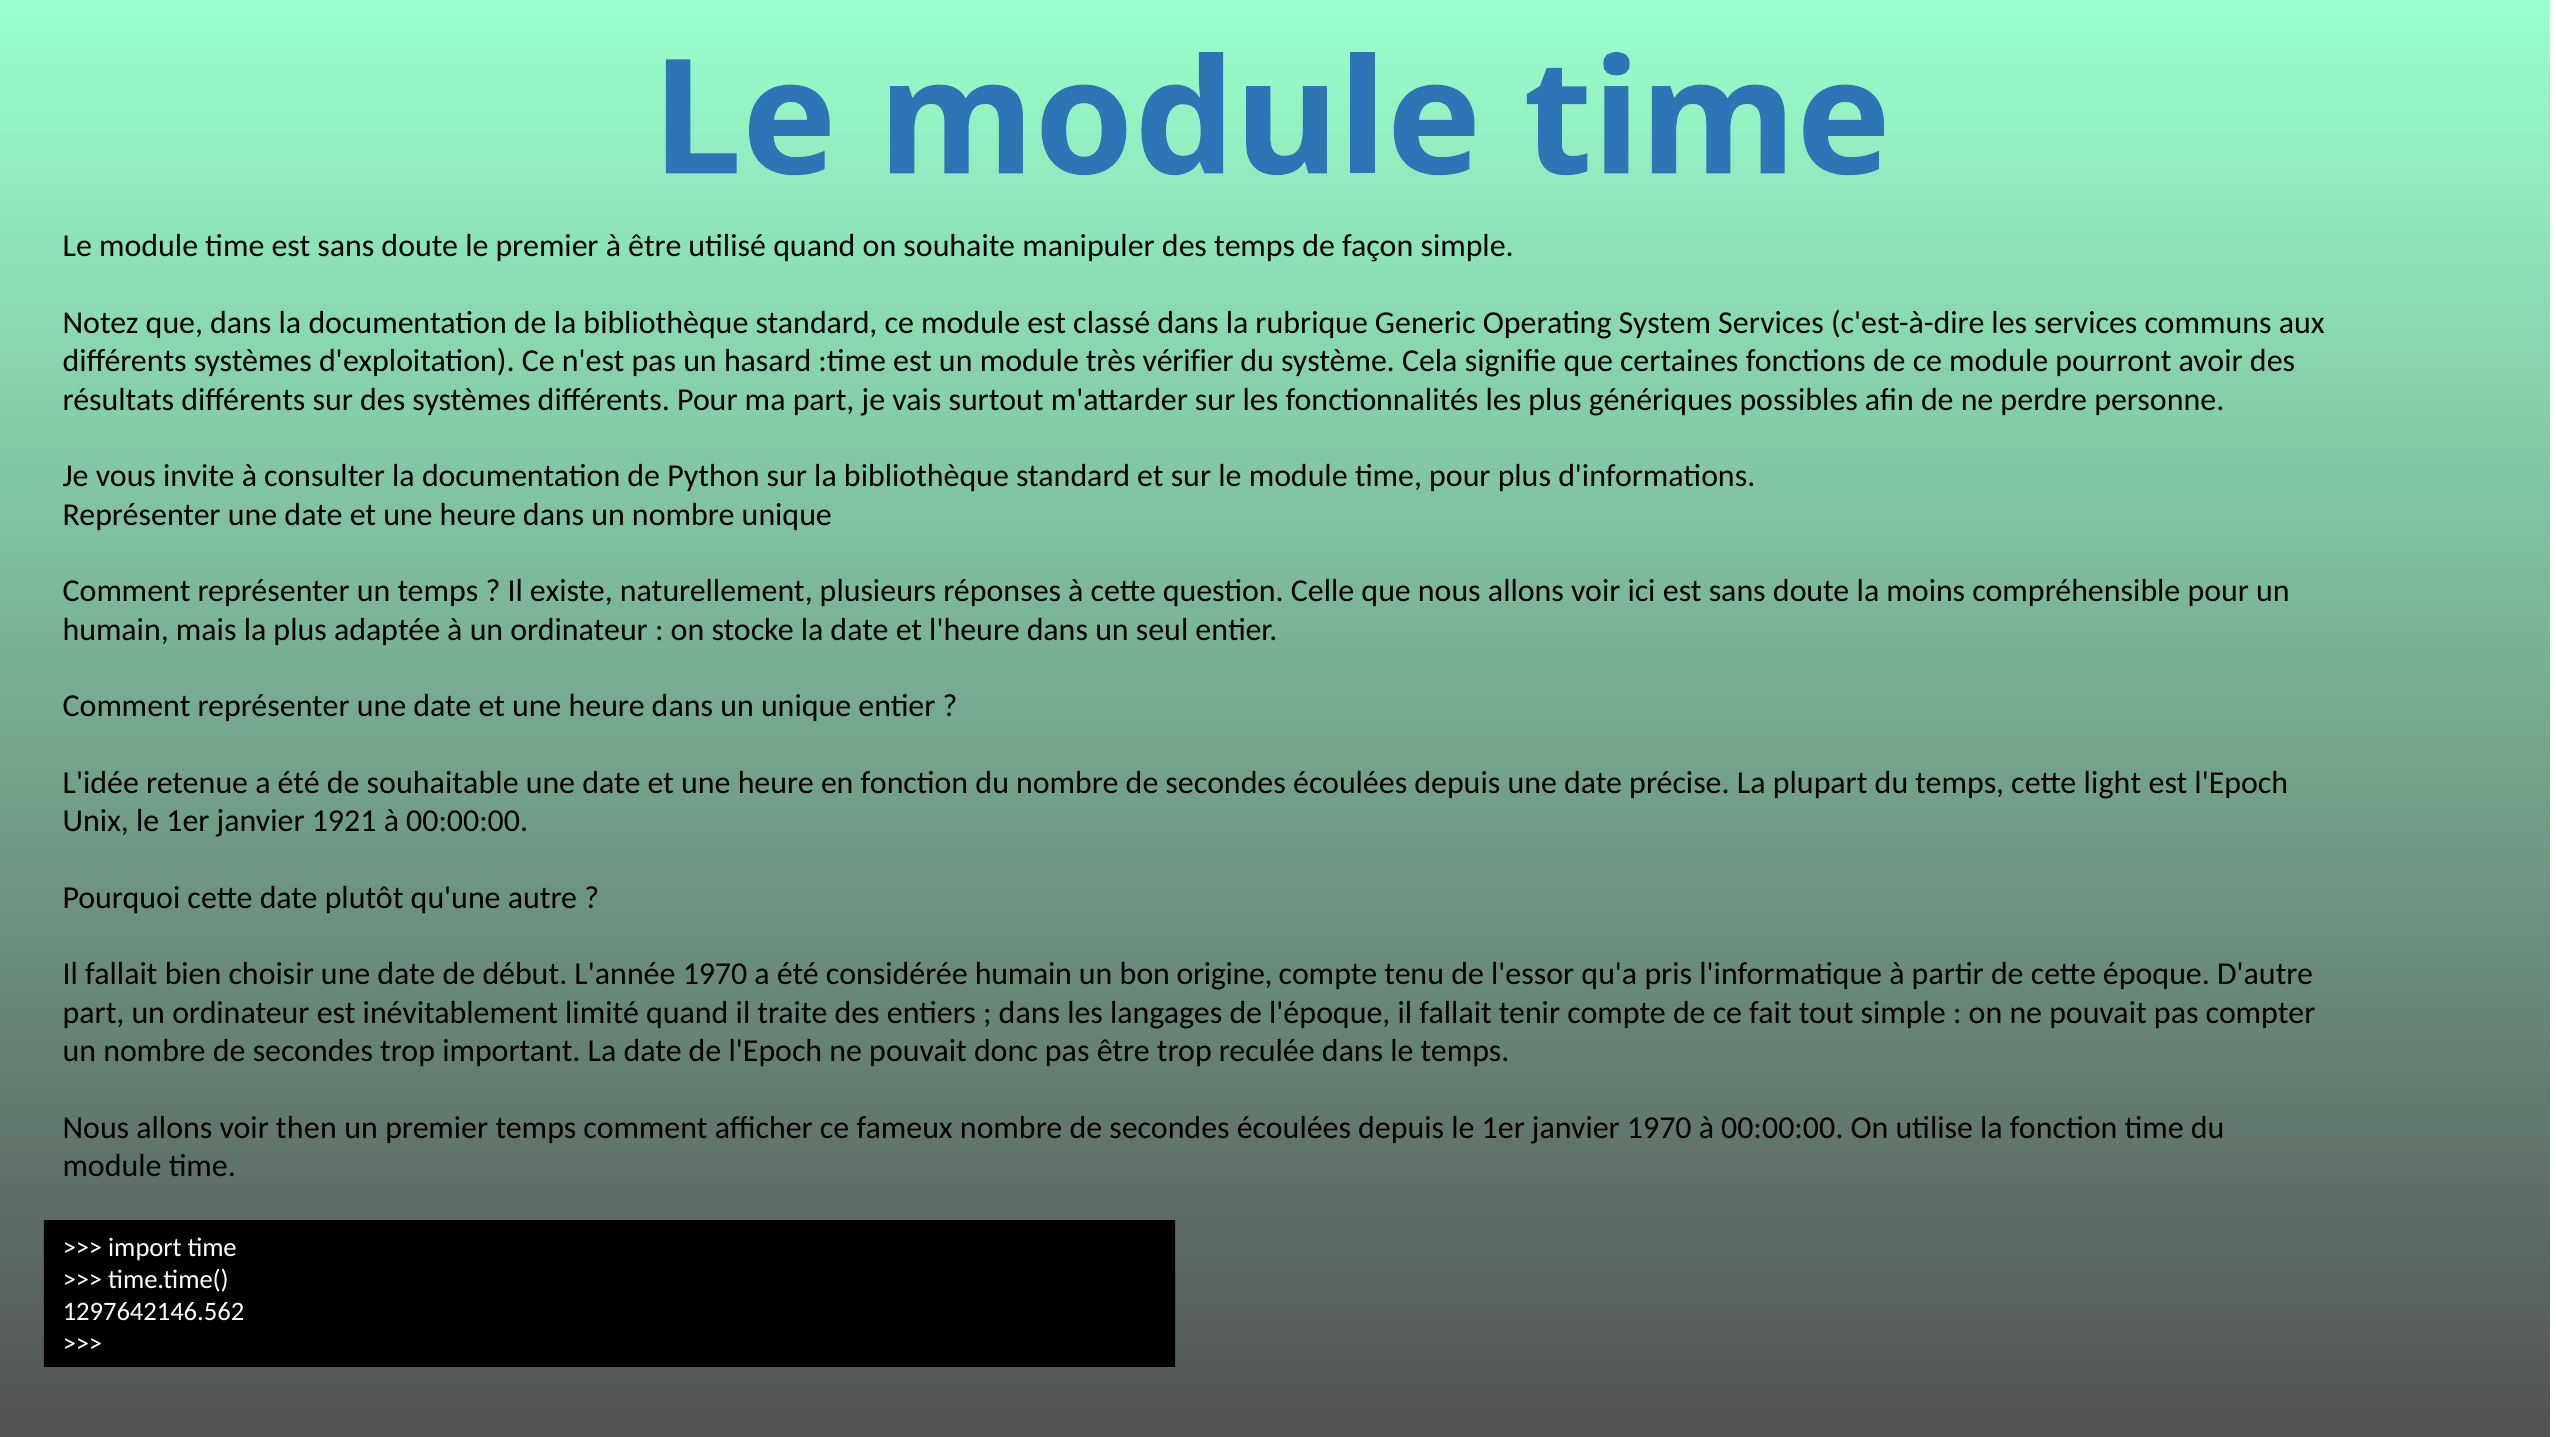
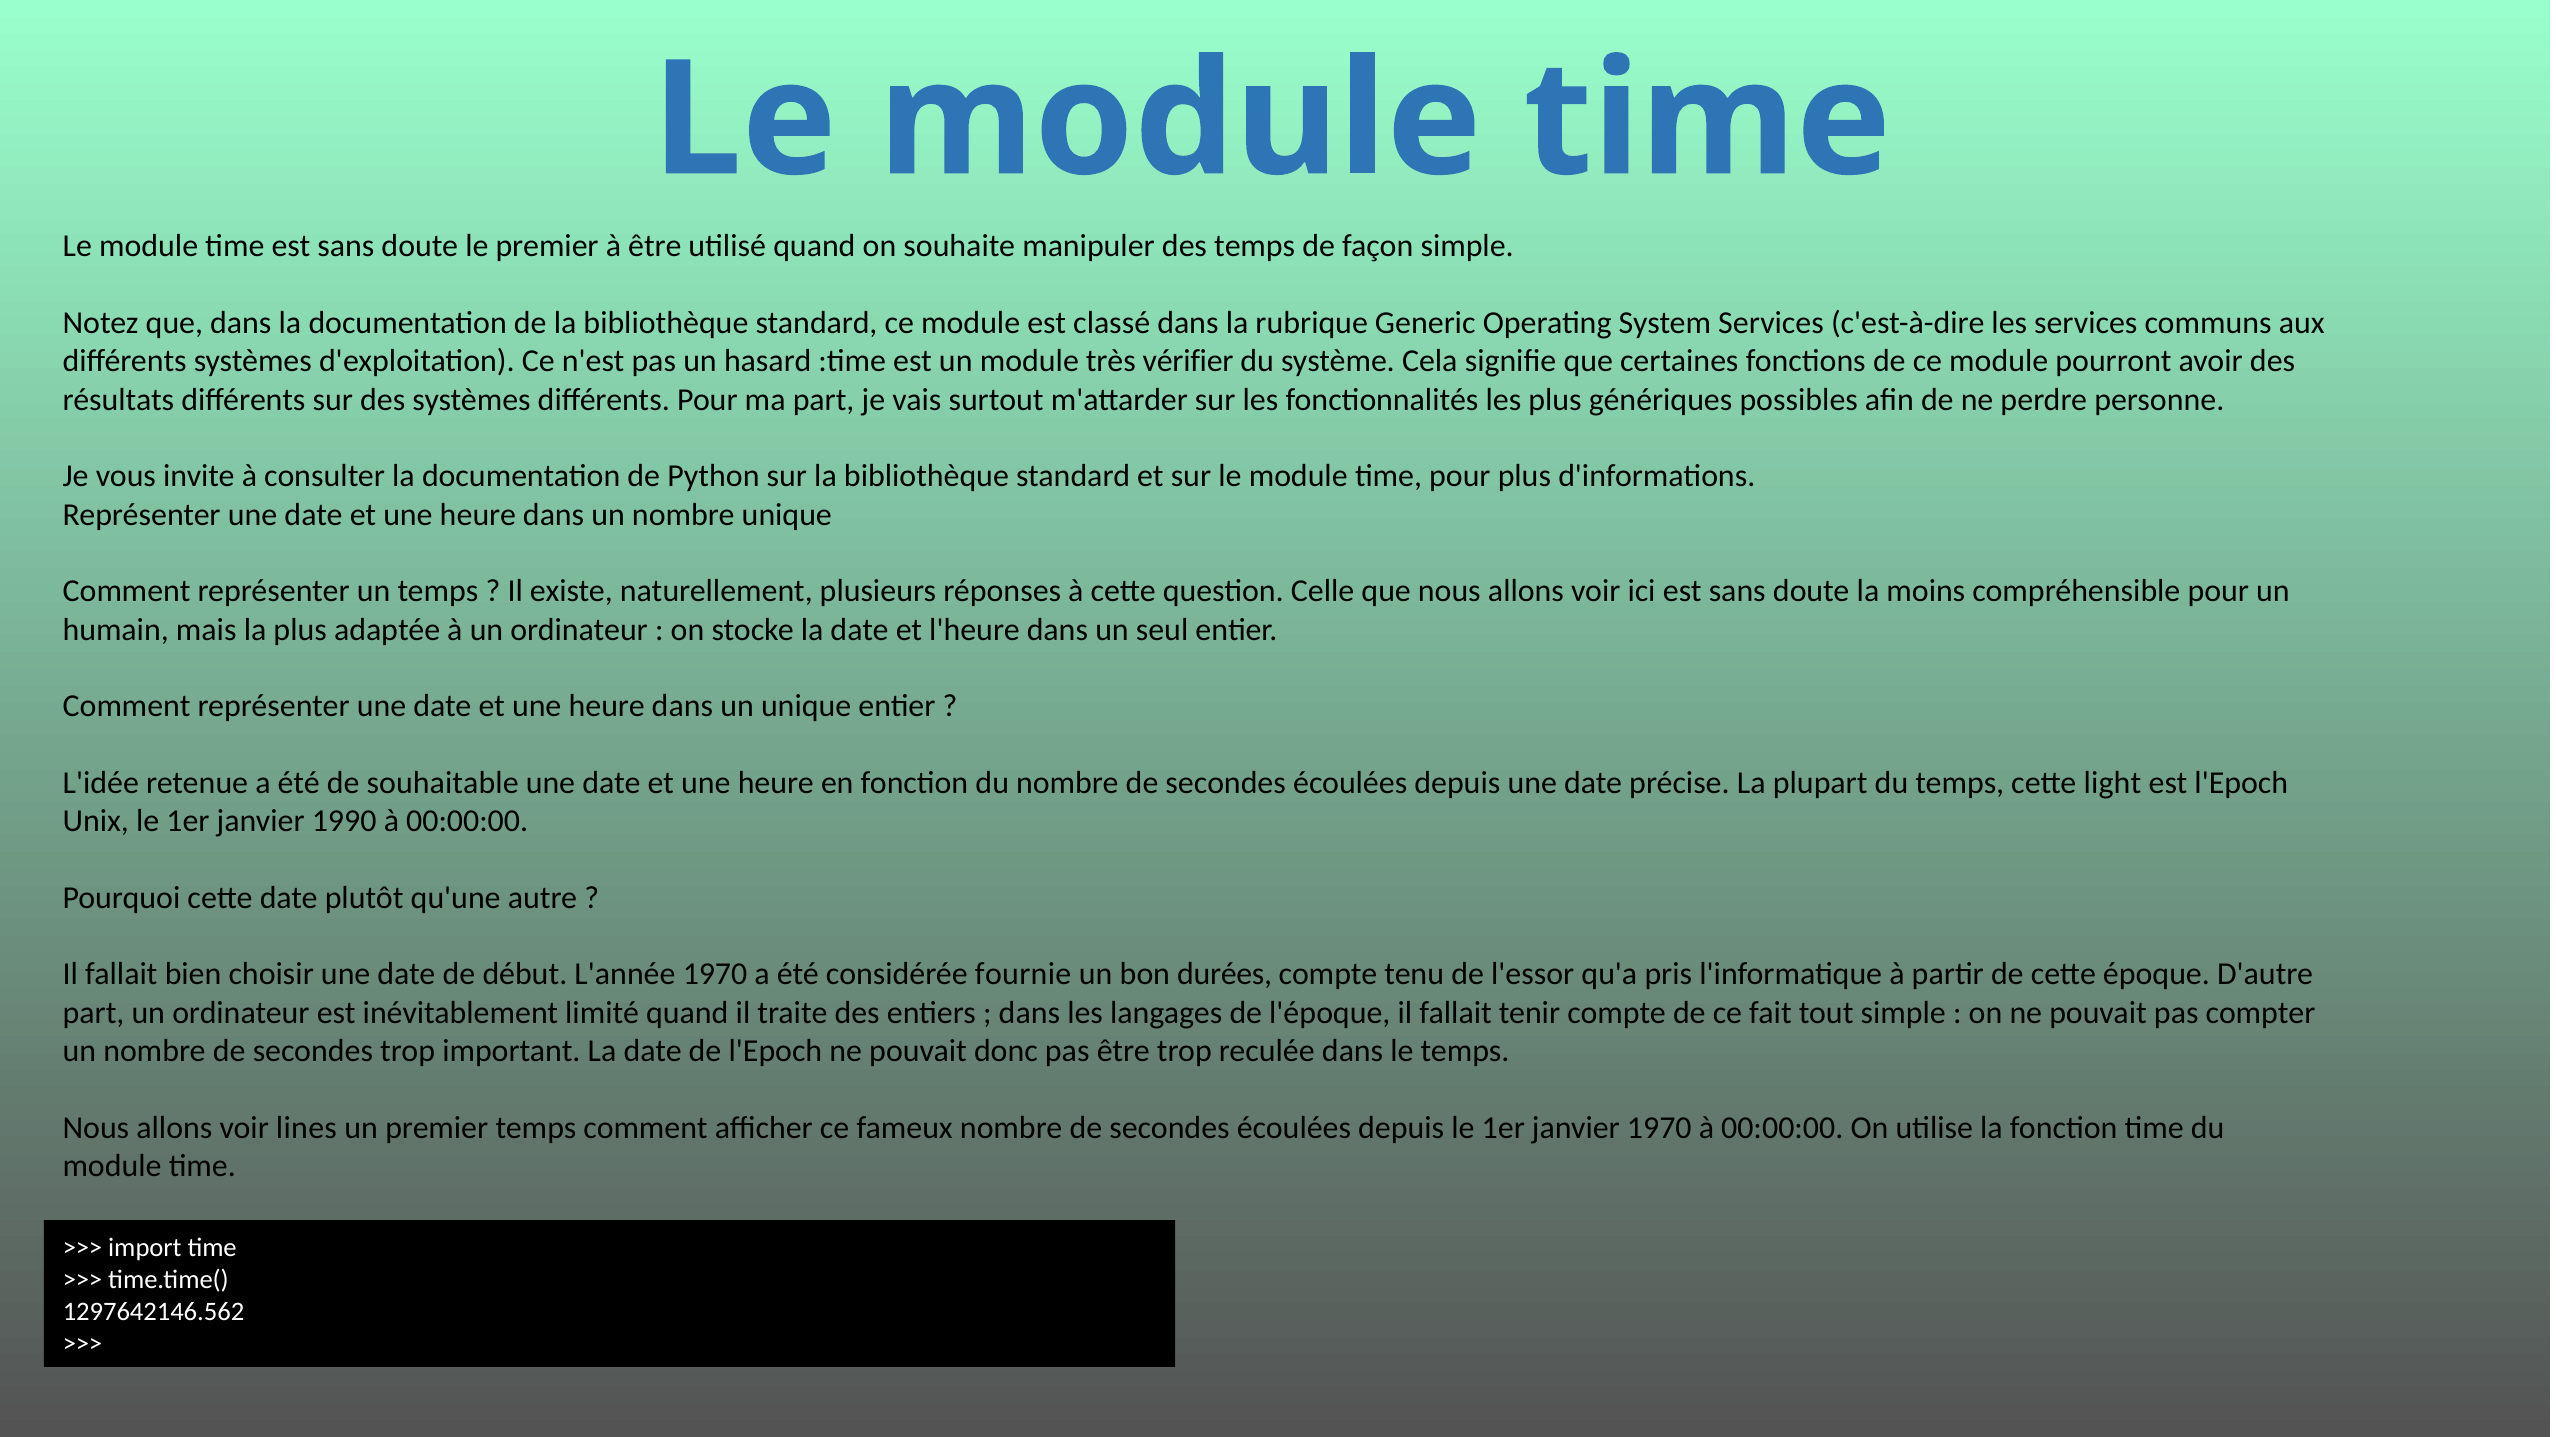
1921: 1921 -> 1990 (344, 822)
considérée humain: humain -> fournie (1023, 975)
origine: origine -> durées (1225, 975)
then: then -> lines (306, 1128)
